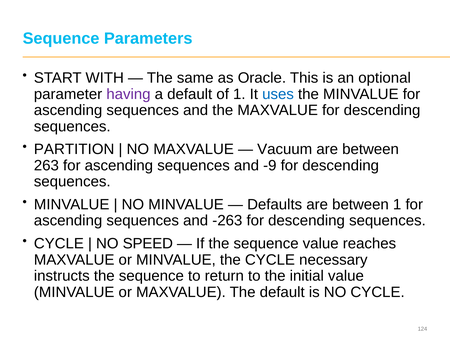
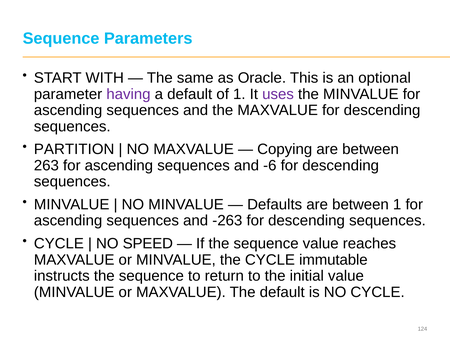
uses colour: blue -> purple (278, 94)
Vacuum: Vacuum -> Copying (285, 150)
-9: -9 -> -6 (270, 166)
necessary: necessary -> immutable (333, 260)
